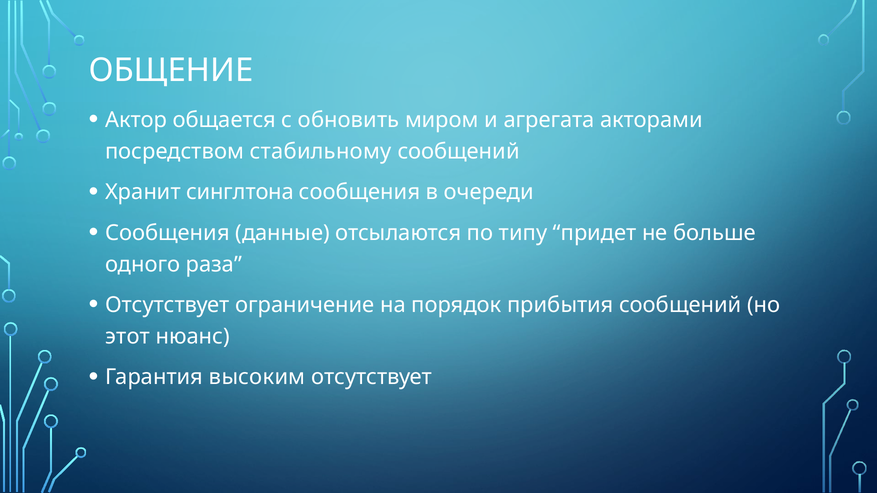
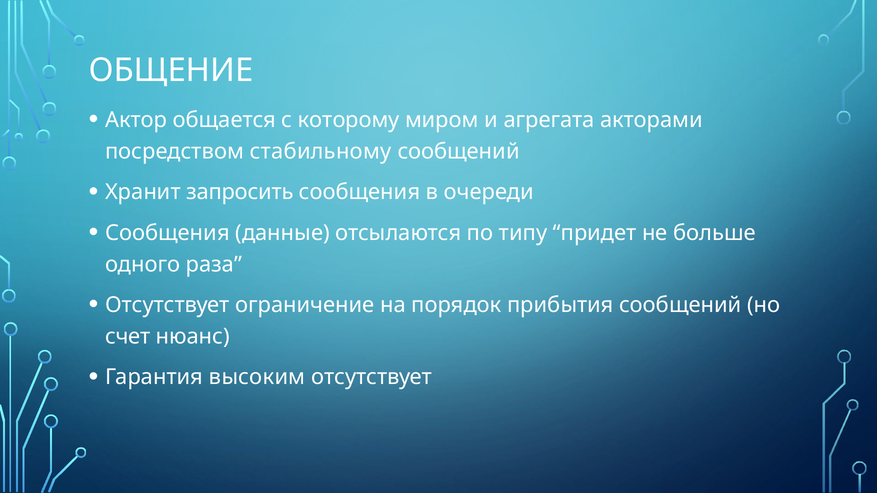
обновить: обновить -> которому (349, 120)
синглтона: синглтона -> запросить (240, 192)
этот: этот -> счет (128, 337)
